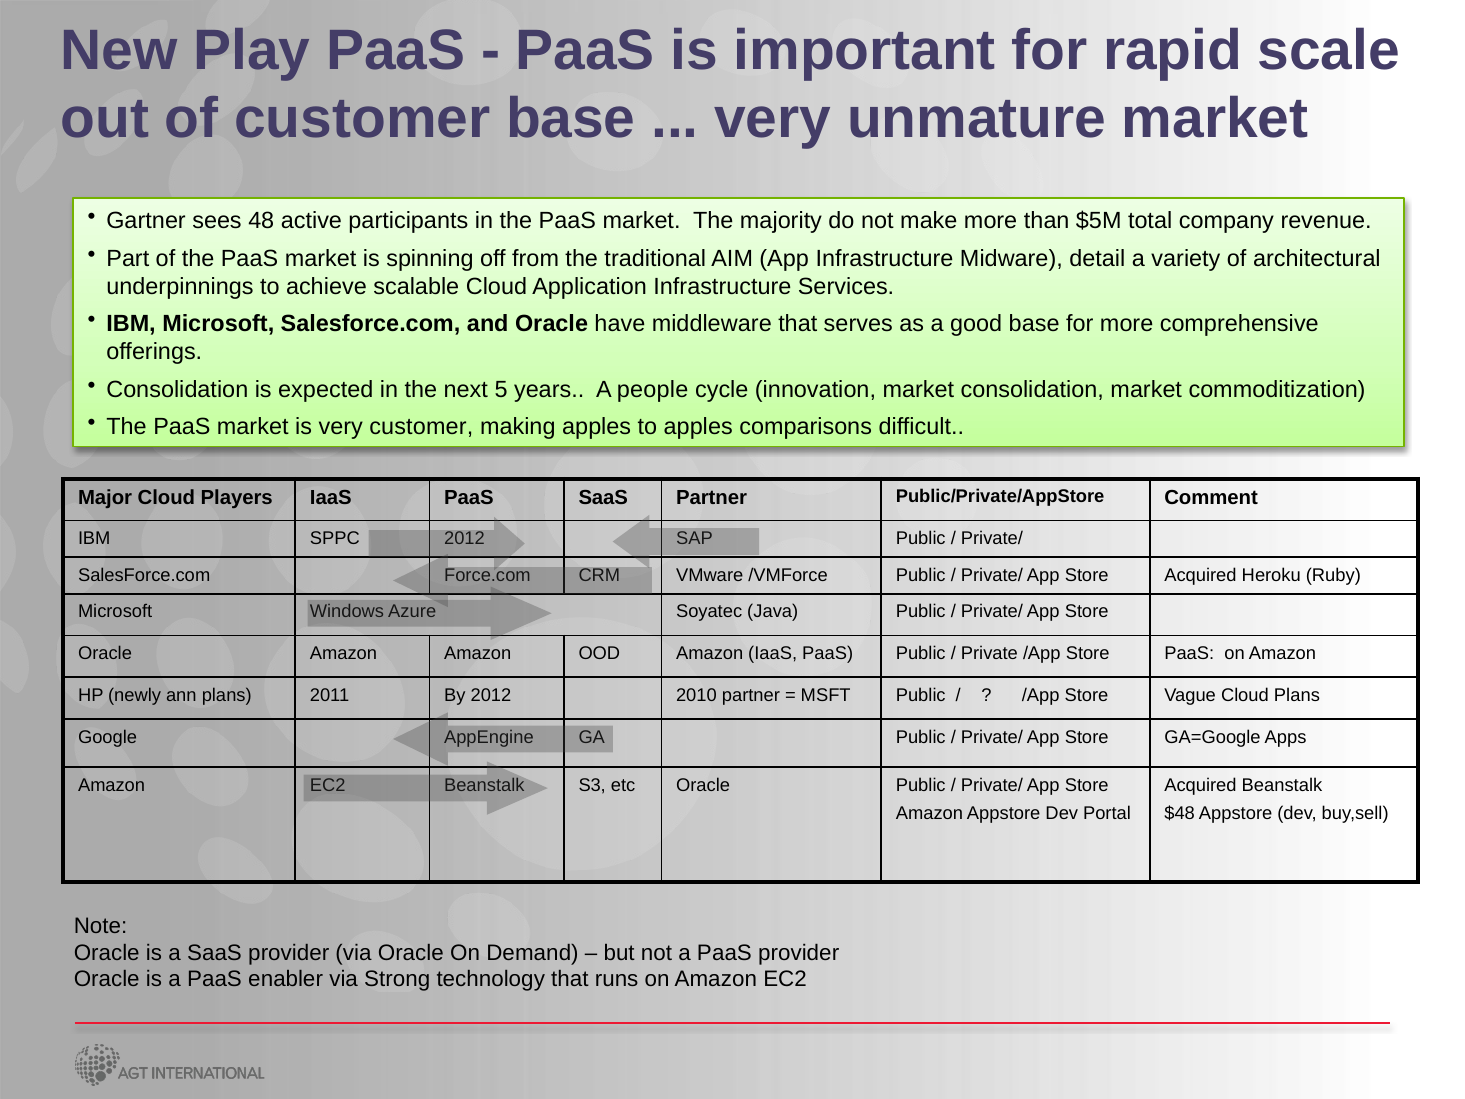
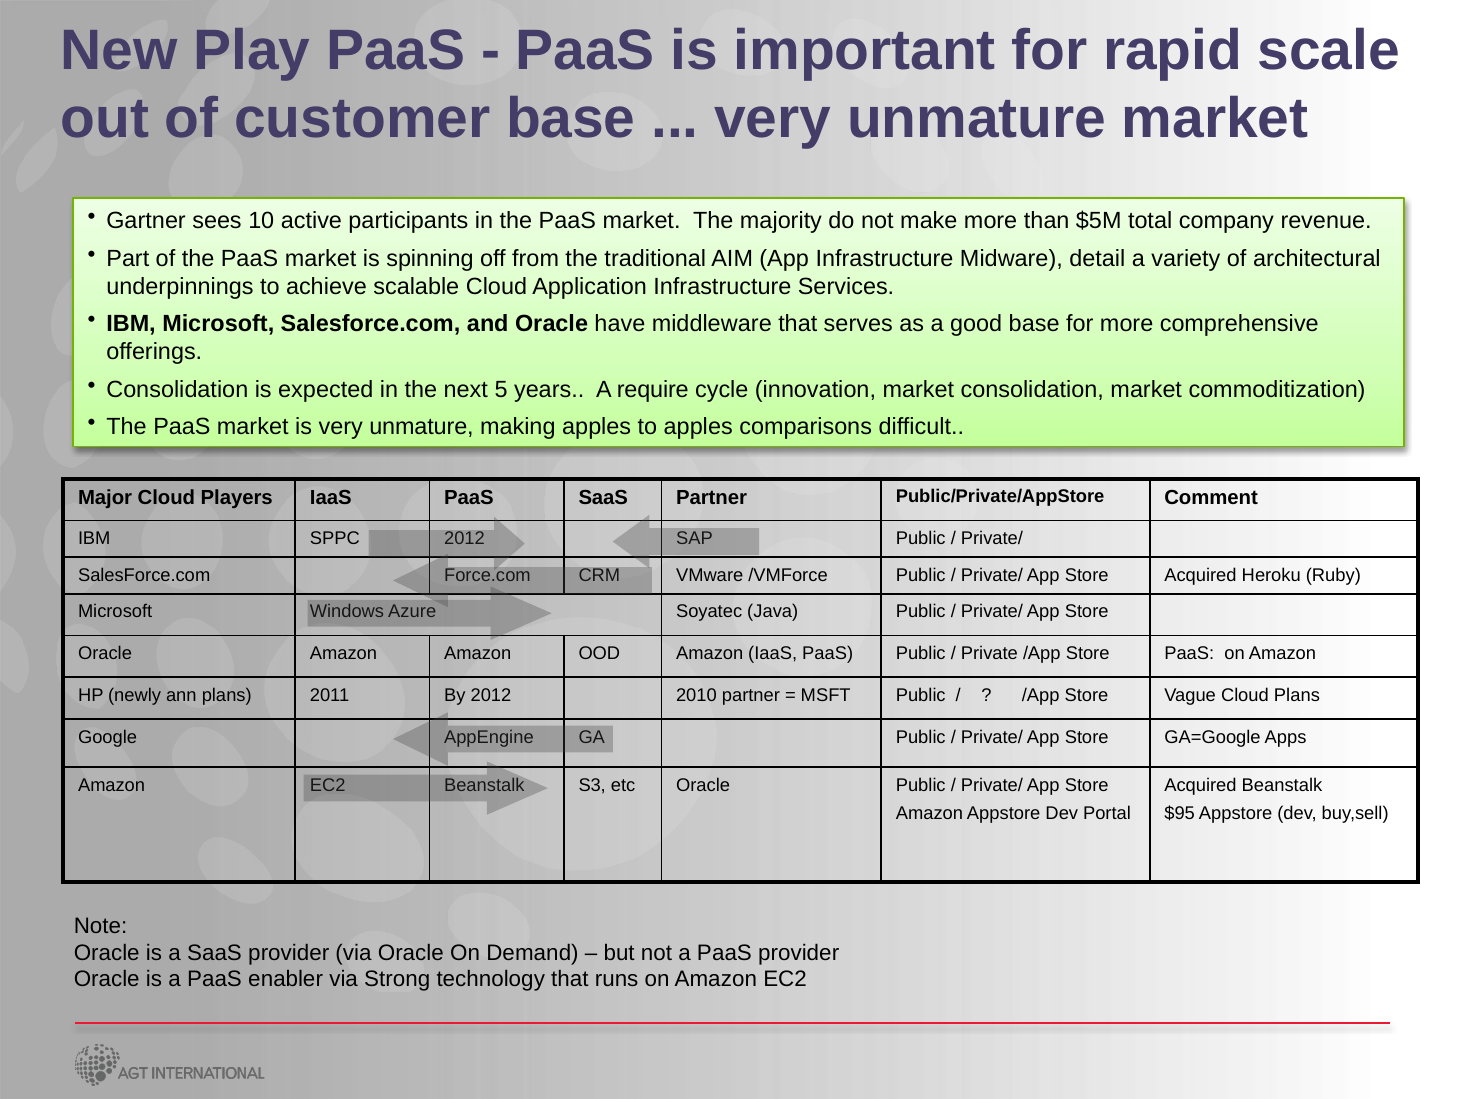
48: 48 -> 10 (261, 221)
people: people -> require (653, 389)
is very customer: customer -> unmature (421, 427)
$48: $48 -> $95 (1180, 814)
